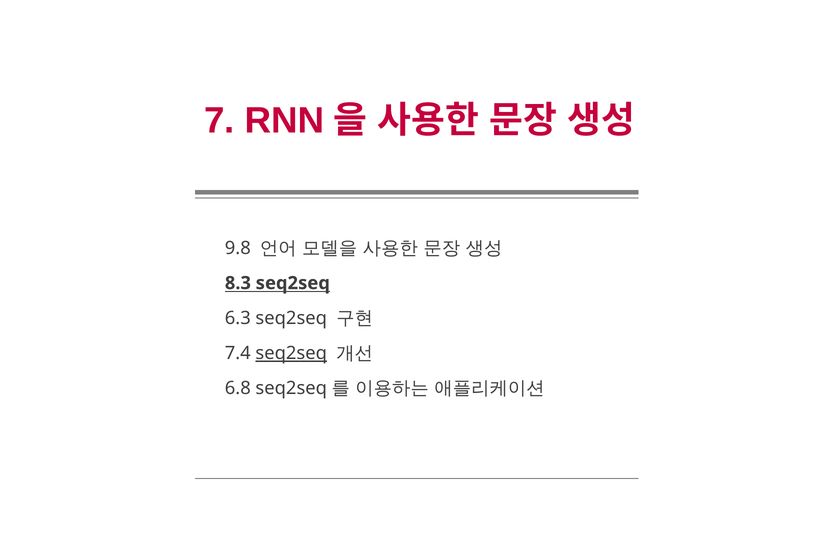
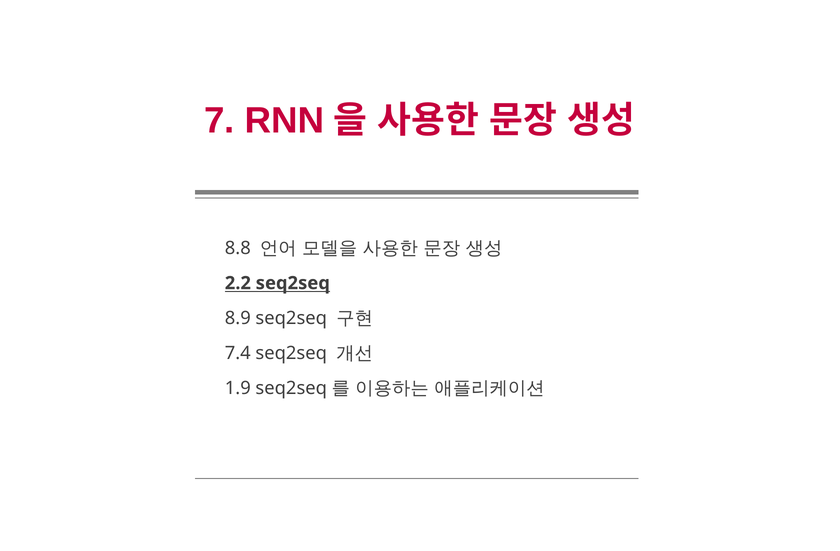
9.8: 9.8 -> 8.8 (238, 248)
8.3: 8.3 -> 2.2 (238, 283)
6.3: 6.3 -> 8.9 (238, 319)
seq2seq underline: present -> none (291, 354)
6.8: 6.8 -> 1.9 (238, 389)
